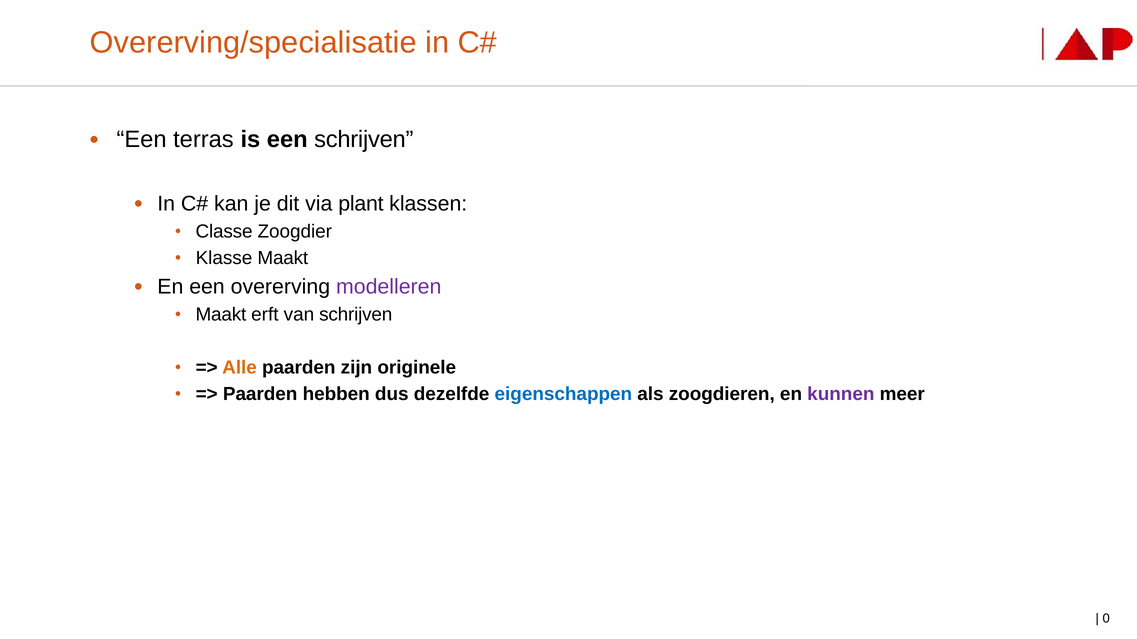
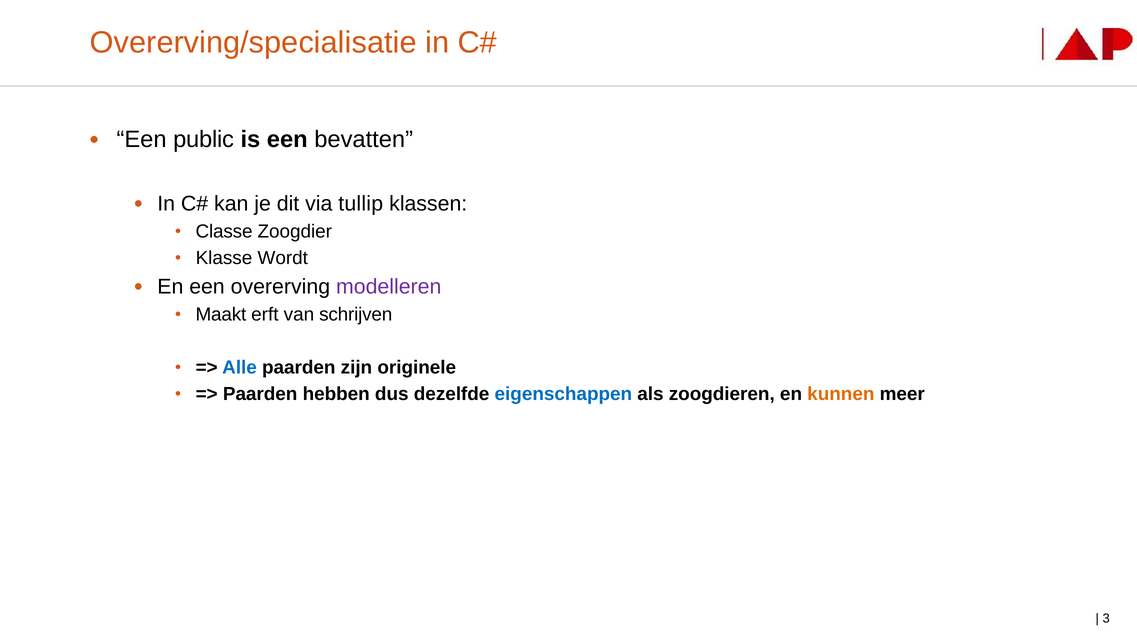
terras: terras -> public (204, 140)
een schrijven: schrijven -> bevatten (364, 140)
plant: plant -> tullip (361, 204)
Klasse Maakt: Maakt -> Wordt (283, 258)
Alle colour: orange -> blue (240, 368)
kunnen colour: purple -> orange (841, 394)
0: 0 -> 3 (1106, 619)
